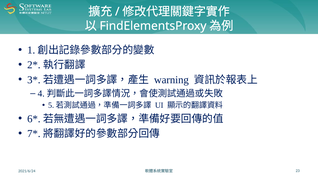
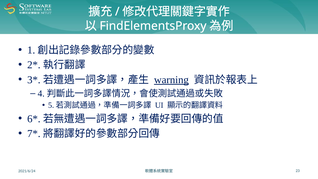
warning underline: none -> present (171, 80)
